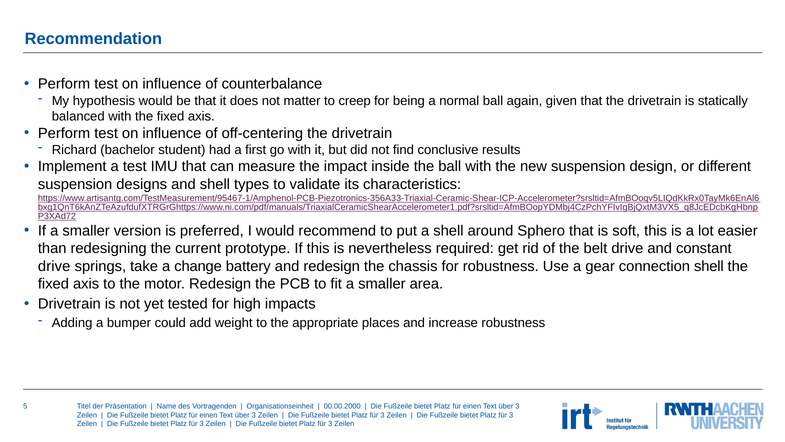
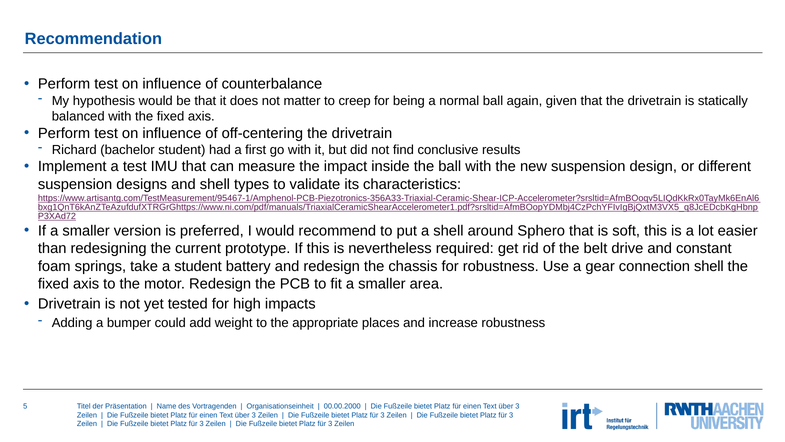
drive: drive -> foam (54, 266)
a change: change -> student (198, 266)
